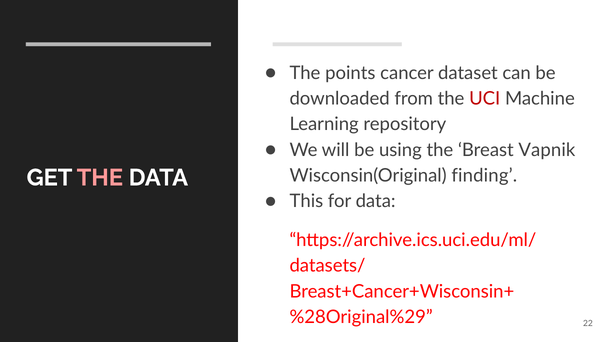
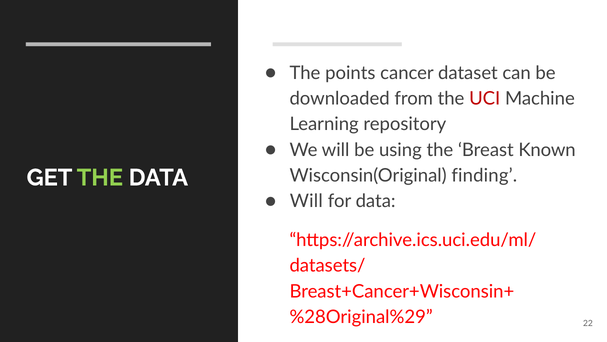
Vapnik: Vapnik -> Known (547, 150)
THE colour: pink -> light green (100, 177)
This: This -> Will (306, 201)
